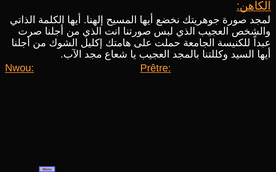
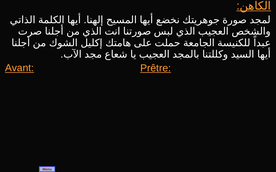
Nwou: Nwou -> Avant (20, 68)
